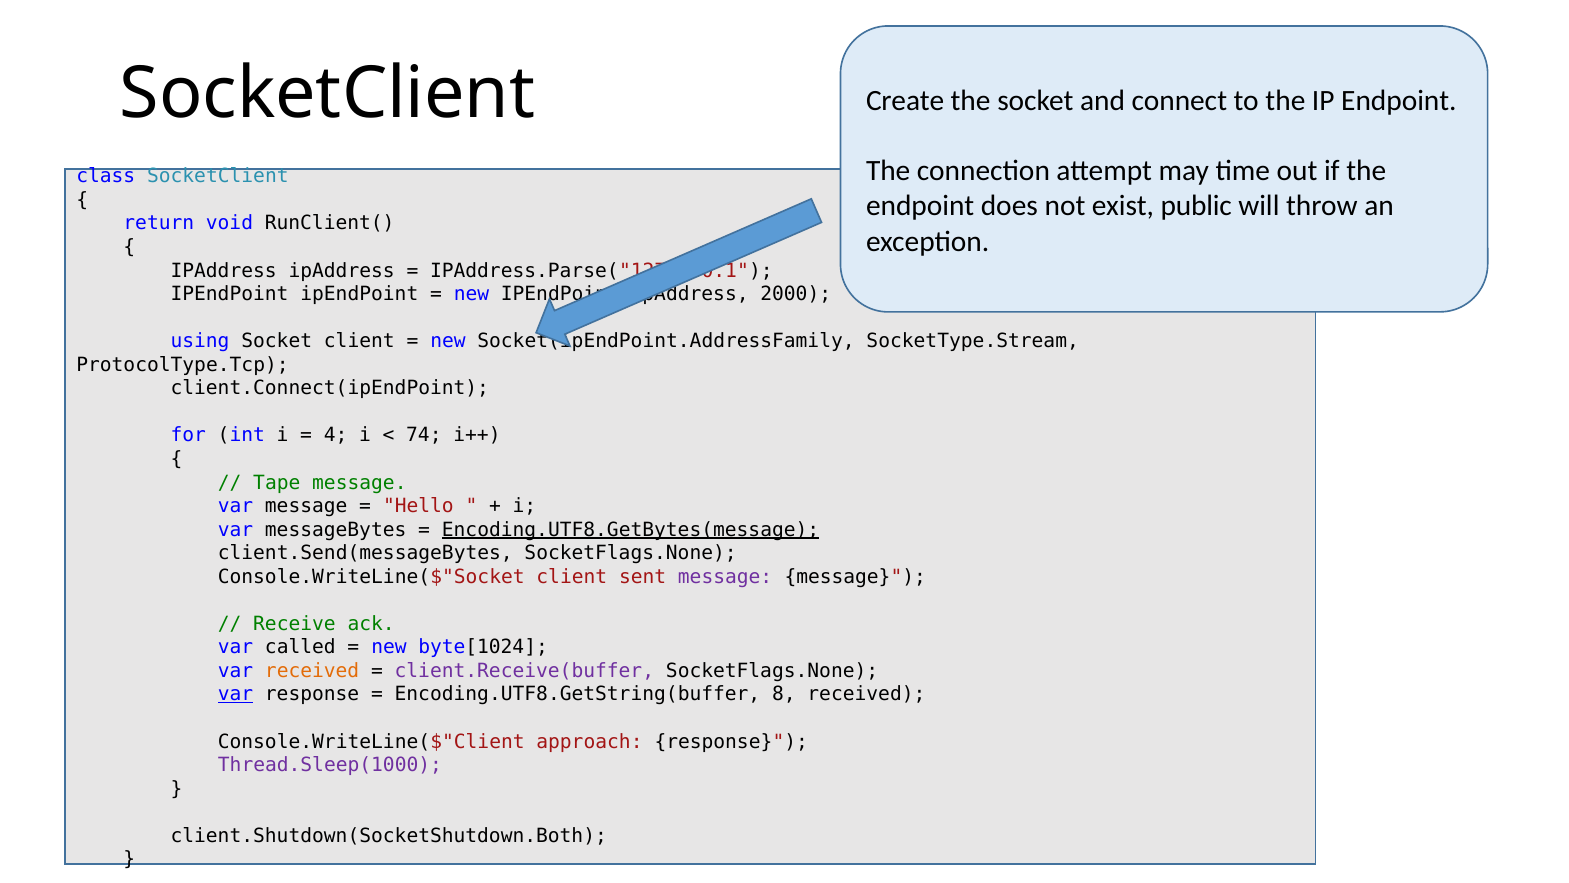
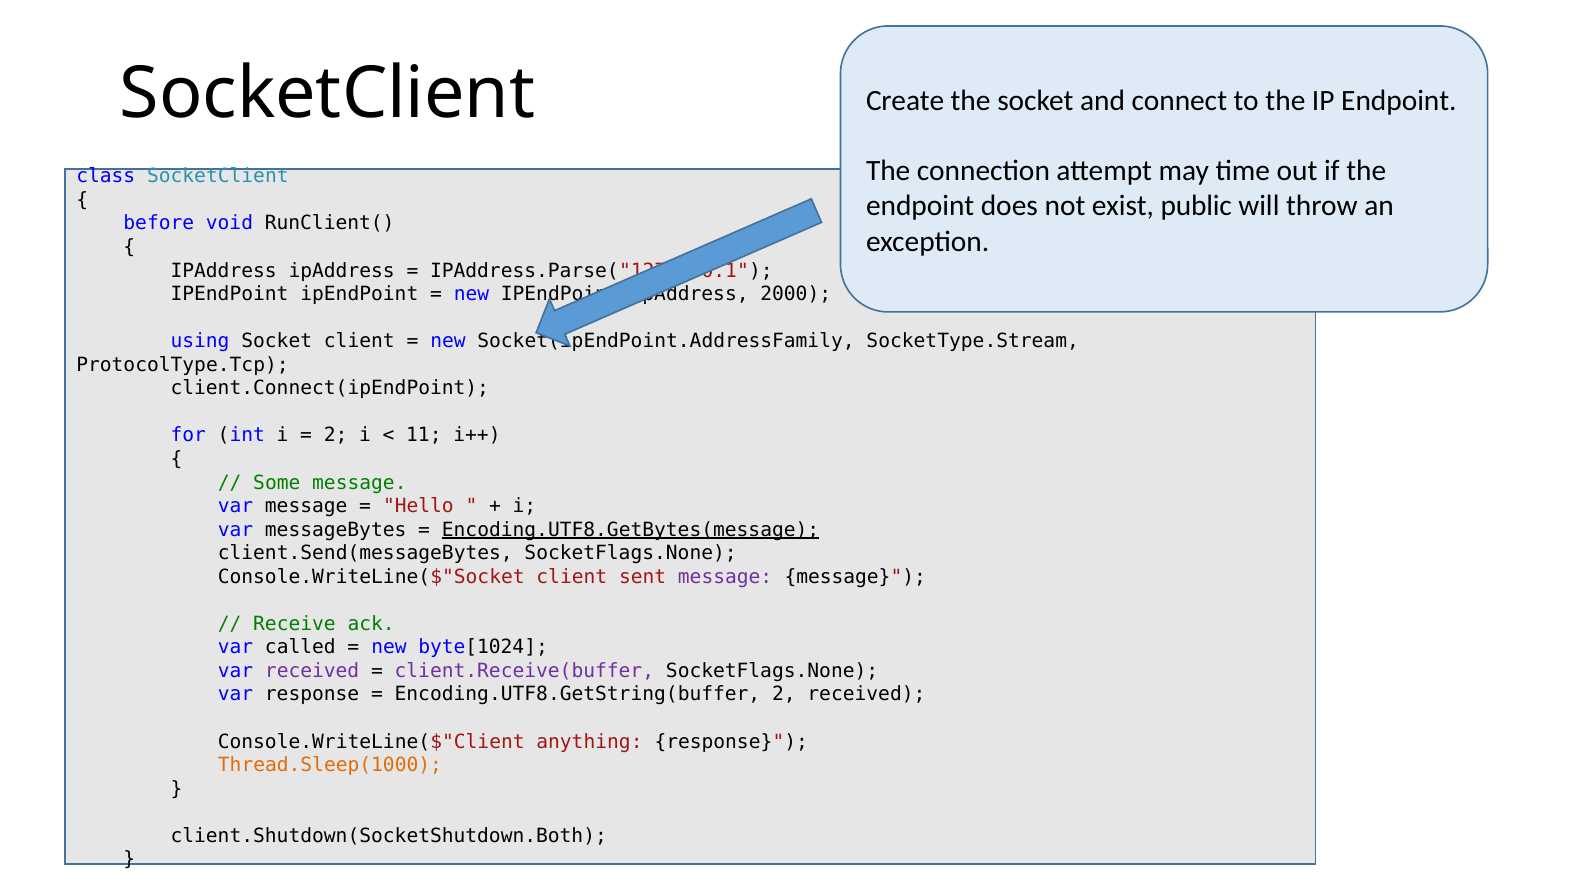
return: return -> before (159, 223)
4: 4 -> 2 (336, 435)
74: 74 -> 11 (424, 435)
Tape: Tape -> Some (277, 482)
received colour: orange -> purple (312, 671)
var underline: present -> none (236, 694)
Encoding.UTF8.GetString(buffer 8: 8 -> 2 (784, 694)
approach: approach -> anything (589, 741)
Thread.Sleep(1000 colour: purple -> orange (330, 765)
